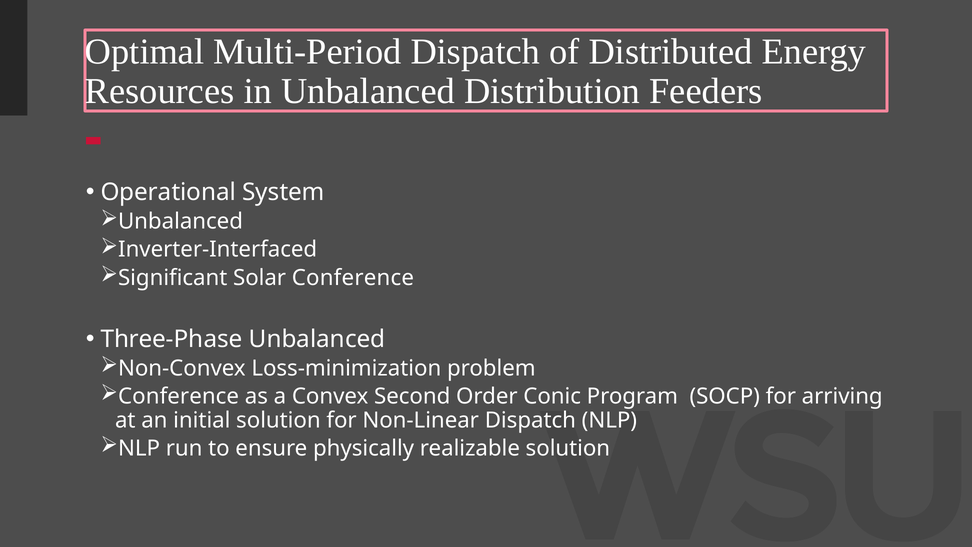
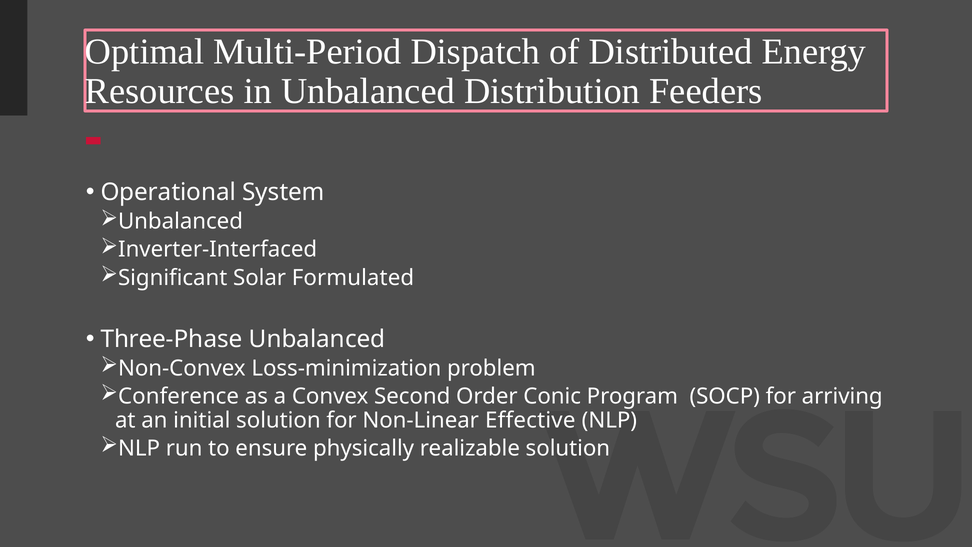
Solar Conference: Conference -> Formulated (353, 278)
Non-Linear Dispatch: Dispatch -> Effective (530, 420)
